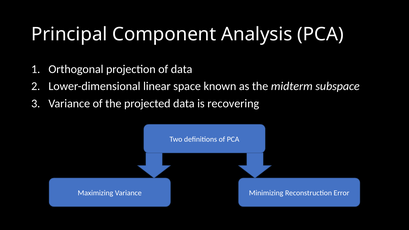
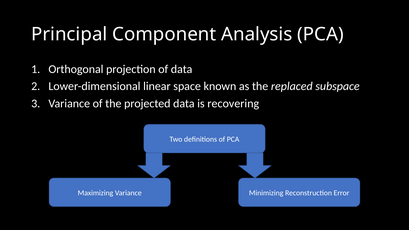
midterm: midterm -> replaced (292, 86)
